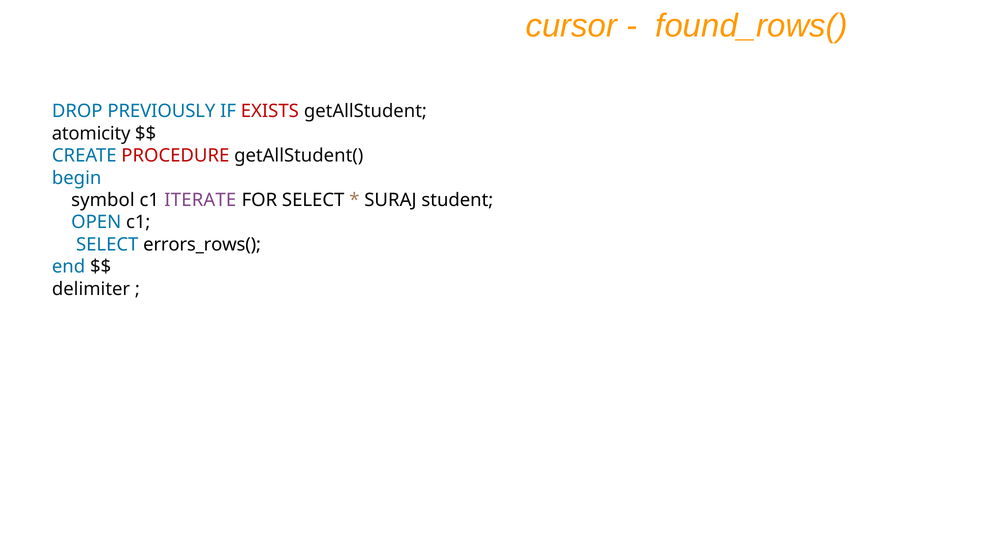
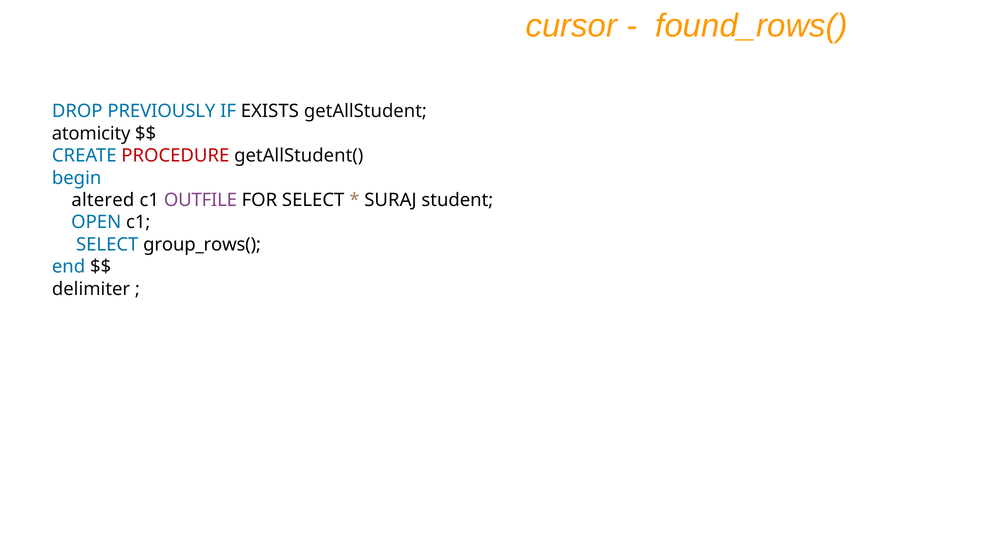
EXISTS colour: red -> black (270, 111)
symbol: symbol -> altered (103, 200)
ITERATE: ITERATE -> OUTFILE (200, 200)
errors_rows(: errors_rows( -> group_rows( (202, 245)
